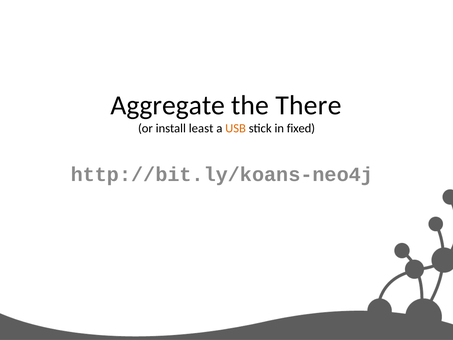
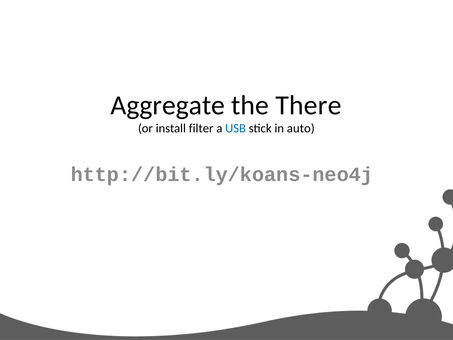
least: least -> filter (201, 128)
USB colour: orange -> blue (236, 128)
fixed: fixed -> auto (301, 128)
